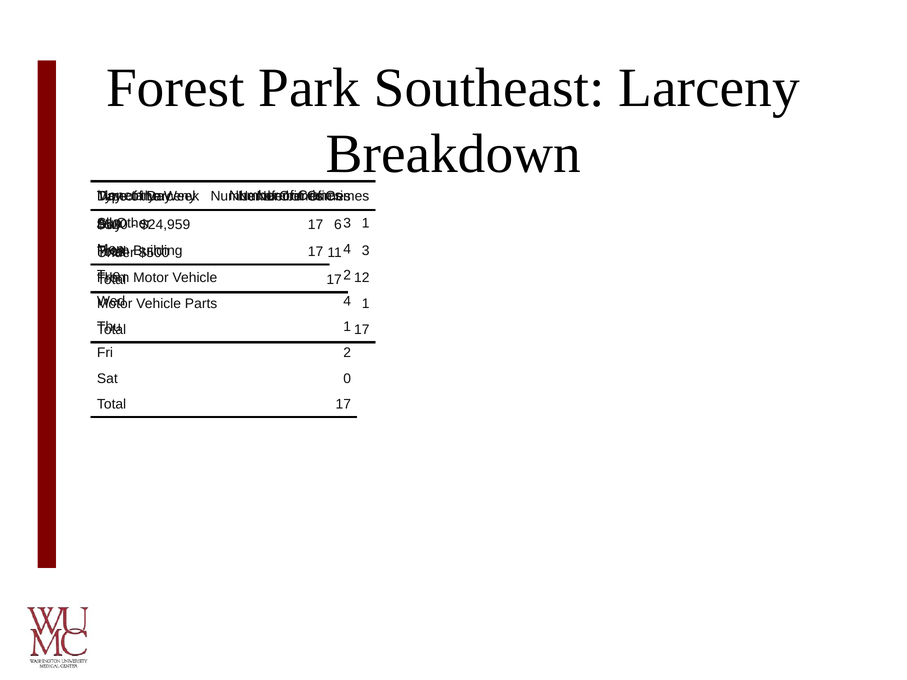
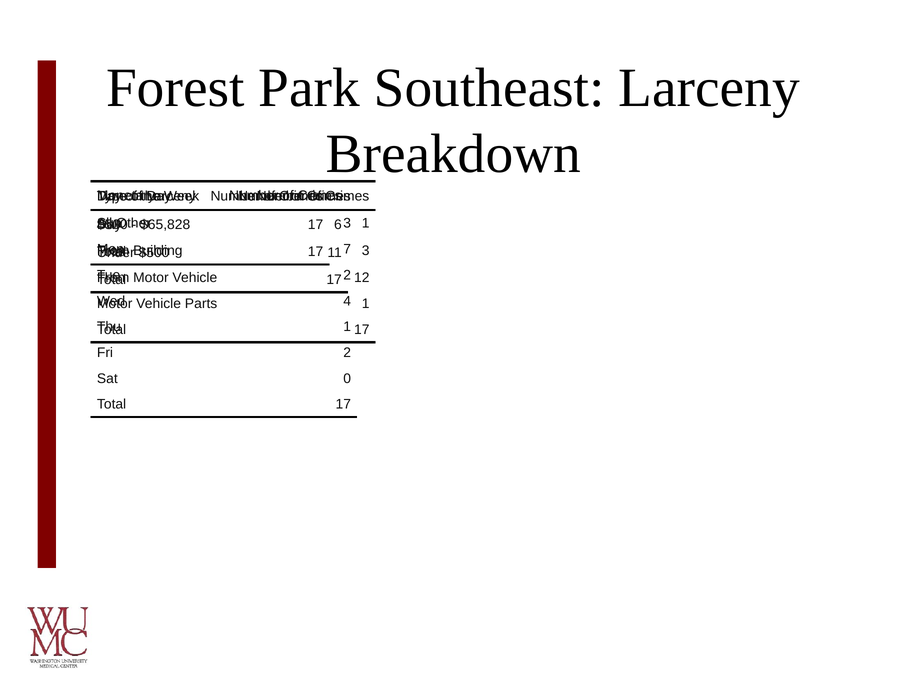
$24,959: $24,959 -> $65,828 (165, 225)
4: 4 -> 7 (347, 249)
